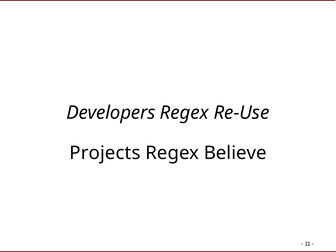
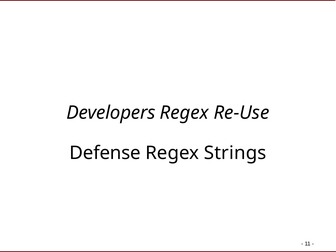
Projects: Projects -> Defense (105, 153)
Believe: Believe -> Strings (235, 153)
